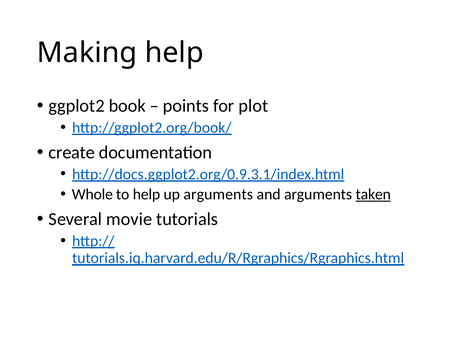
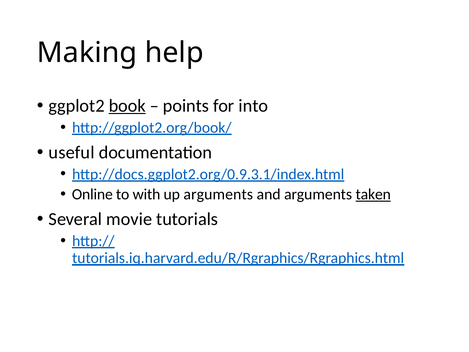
book underline: none -> present (127, 106)
plot: plot -> into (253, 106)
create: create -> useful (72, 152)
Whole: Whole -> Online (92, 194)
to help: help -> with (146, 194)
